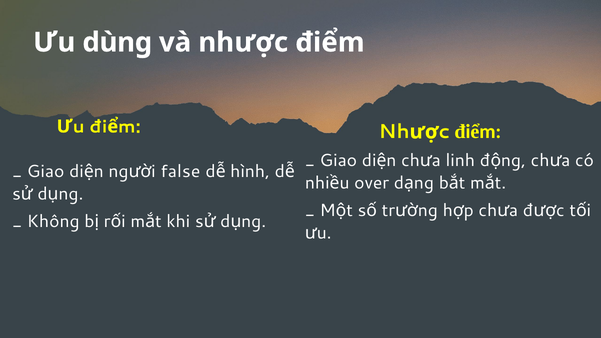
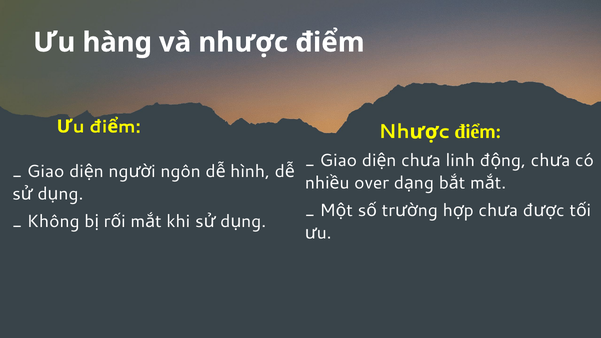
dùng: dùng -> hàng (117, 42)
false: false -> ngôn (181, 171)
